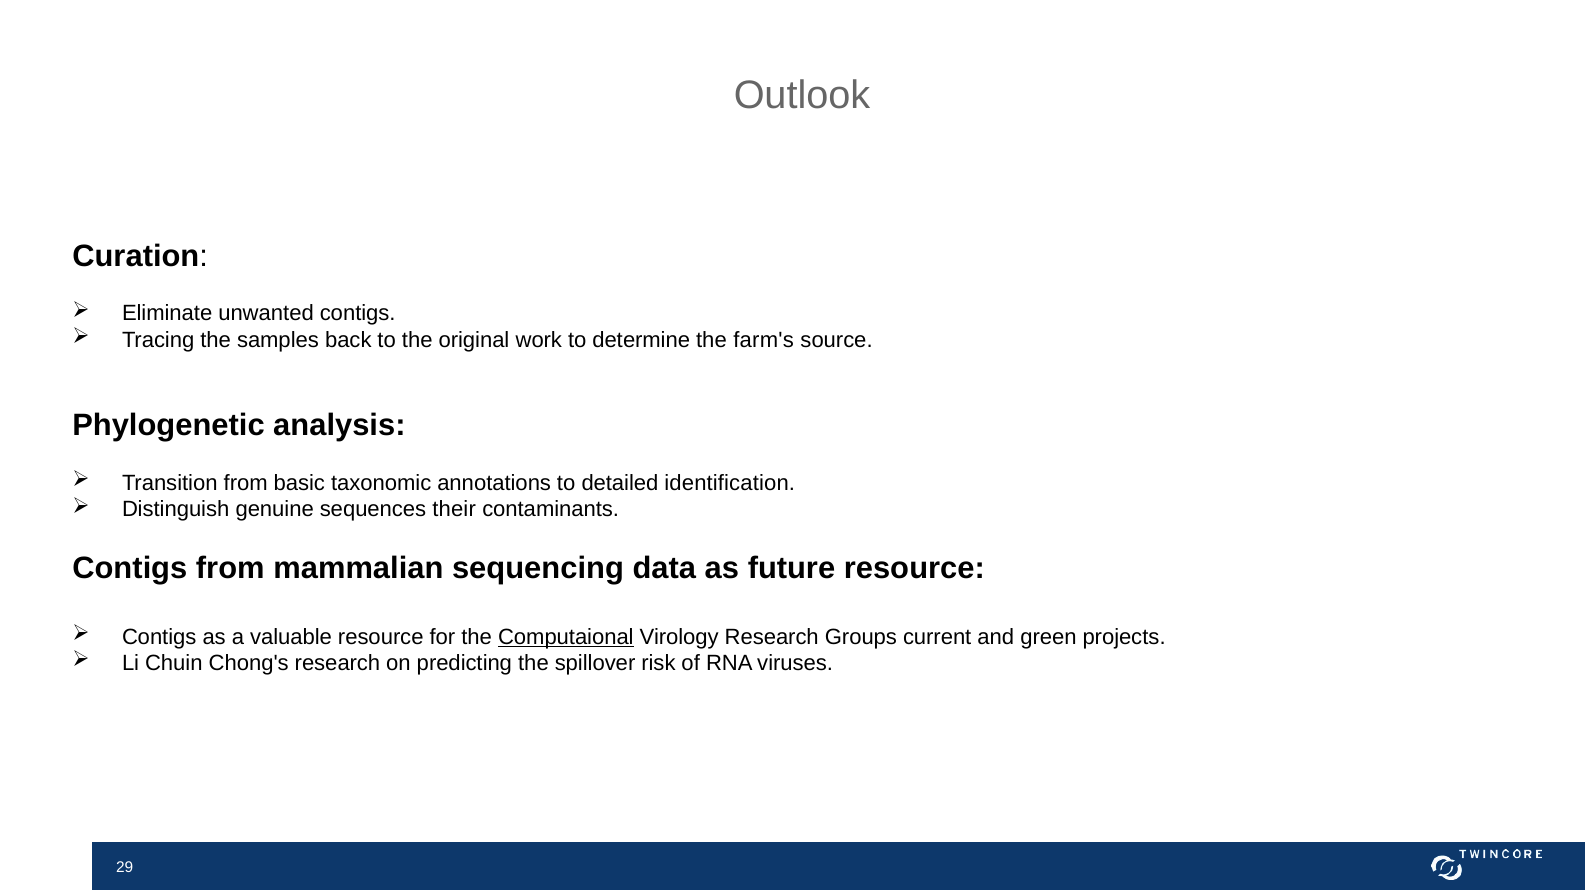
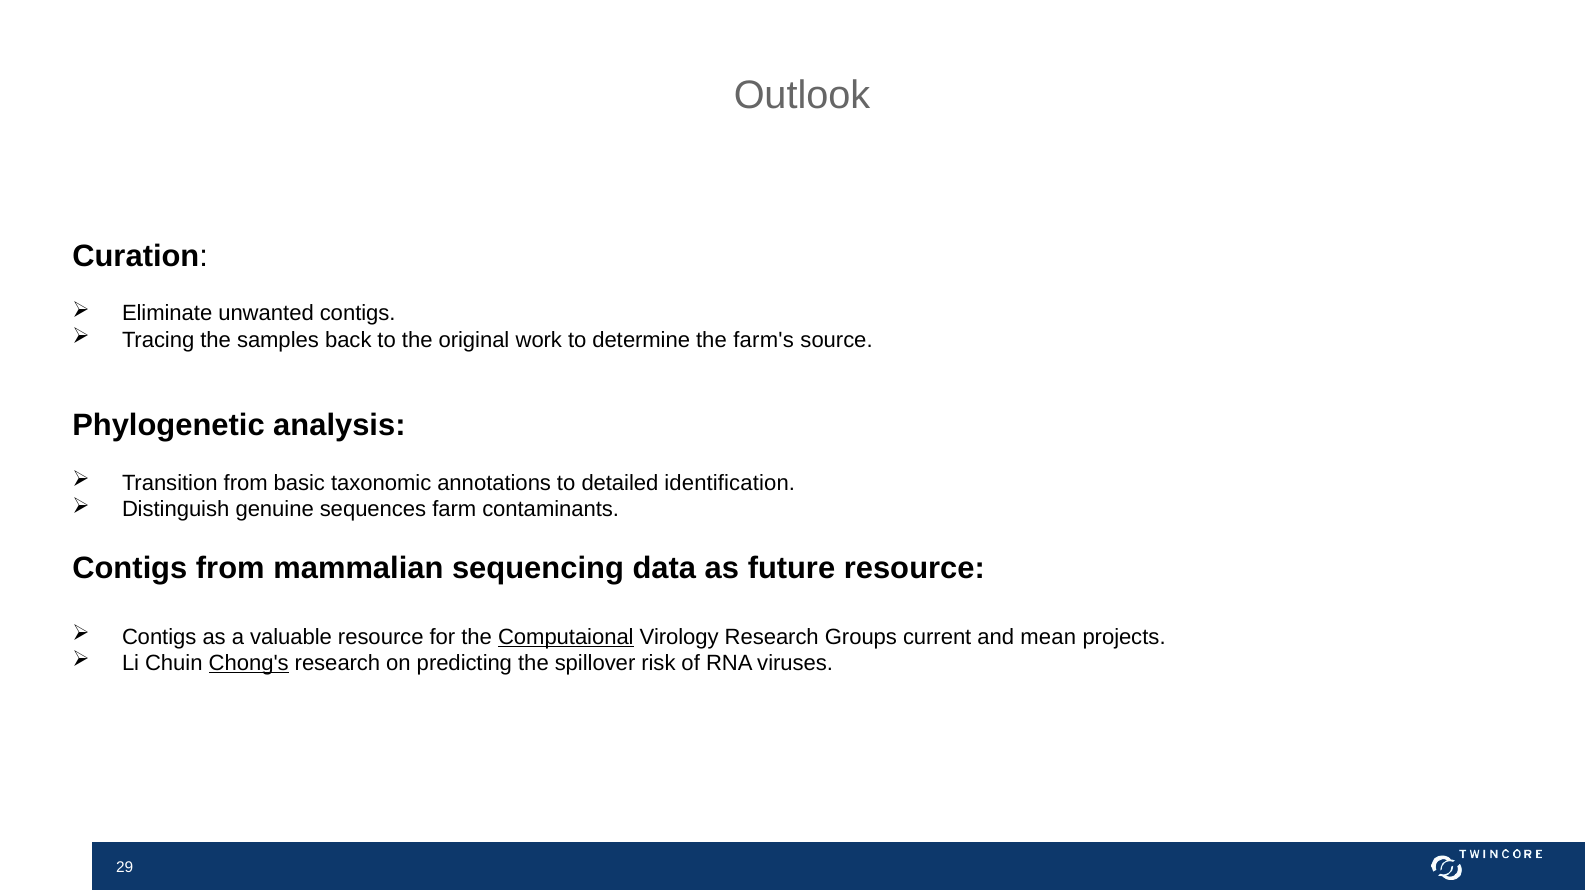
their: their -> farm (454, 510)
green: green -> mean (1048, 637)
Chong's underline: none -> present (249, 663)
